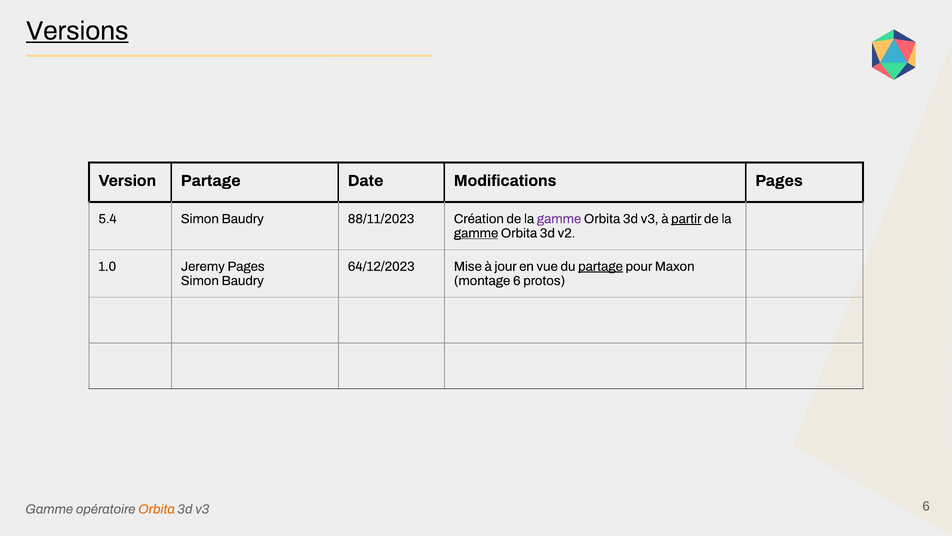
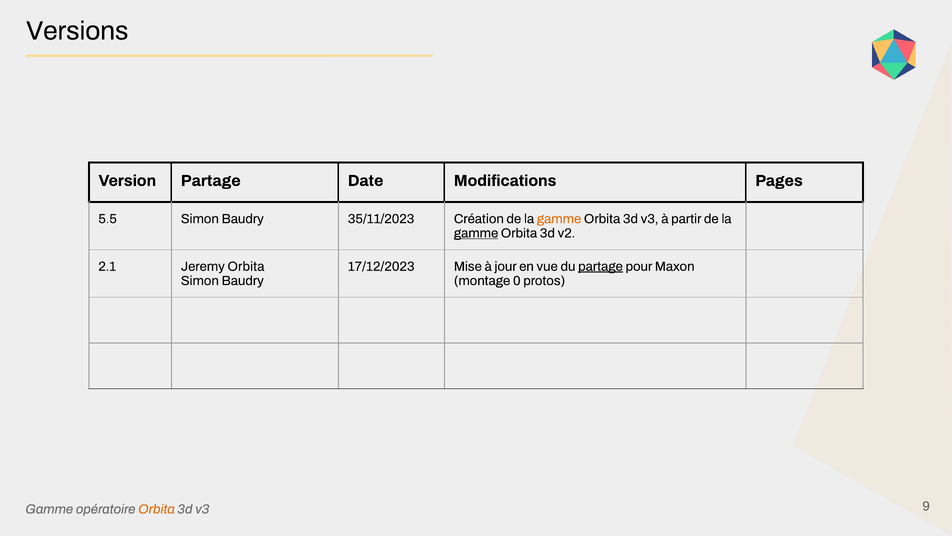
Versions underline: present -> none (77, 31)
5.4: 5.4 -> 5.5 (108, 219)
88/11/2023: 88/11/2023 -> 35/11/2023 (381, 219)
gamme colour: purple -> orange (559, 219)
partir underline: present -> none (686, 219)
1.0: 1.0 -> 2.1 (107, 266)
Jeremy Pages: Pages -> Orbita (246, 266)
64/12/2023: 64/12/2023 -> 17/12/2023 (381, 266)
montage 6: 6 -> 0 (517, 280)
v3 6: 6 -> 9 (926, 506)
